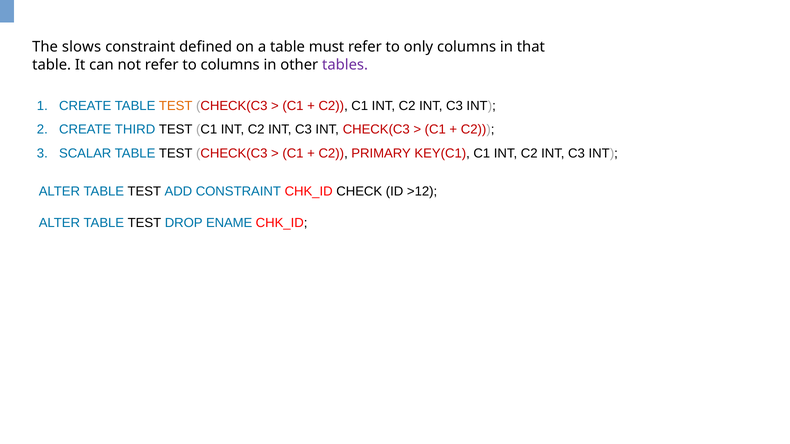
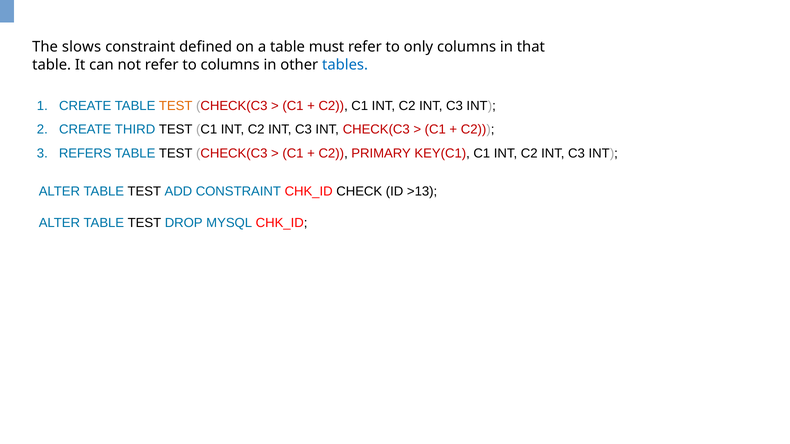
tables colour: purple -> blue (345, 65)
SCALAR: SCALAR -> REFERS (85, 153)
>12: >12 -> >13 (422, 192)
ENAME: ENAME -> MYSQL (229, 223)
